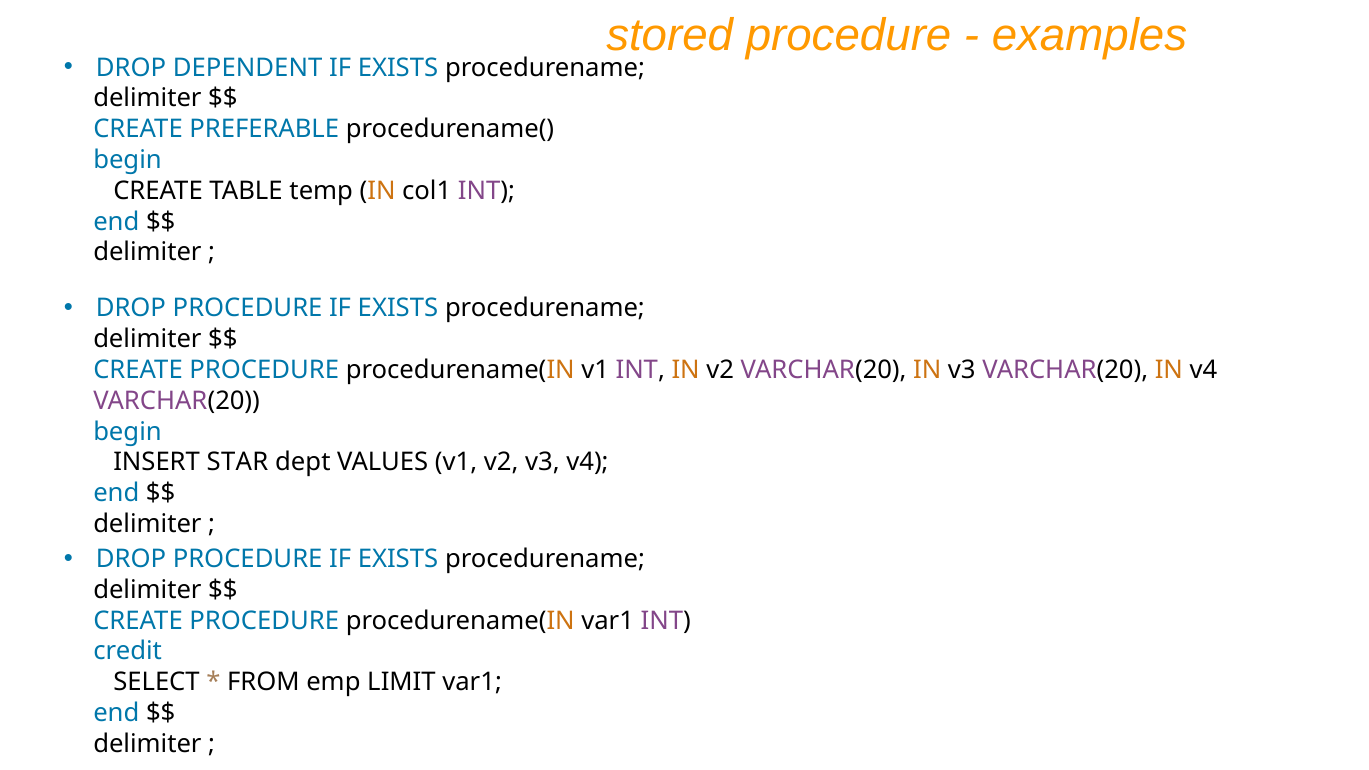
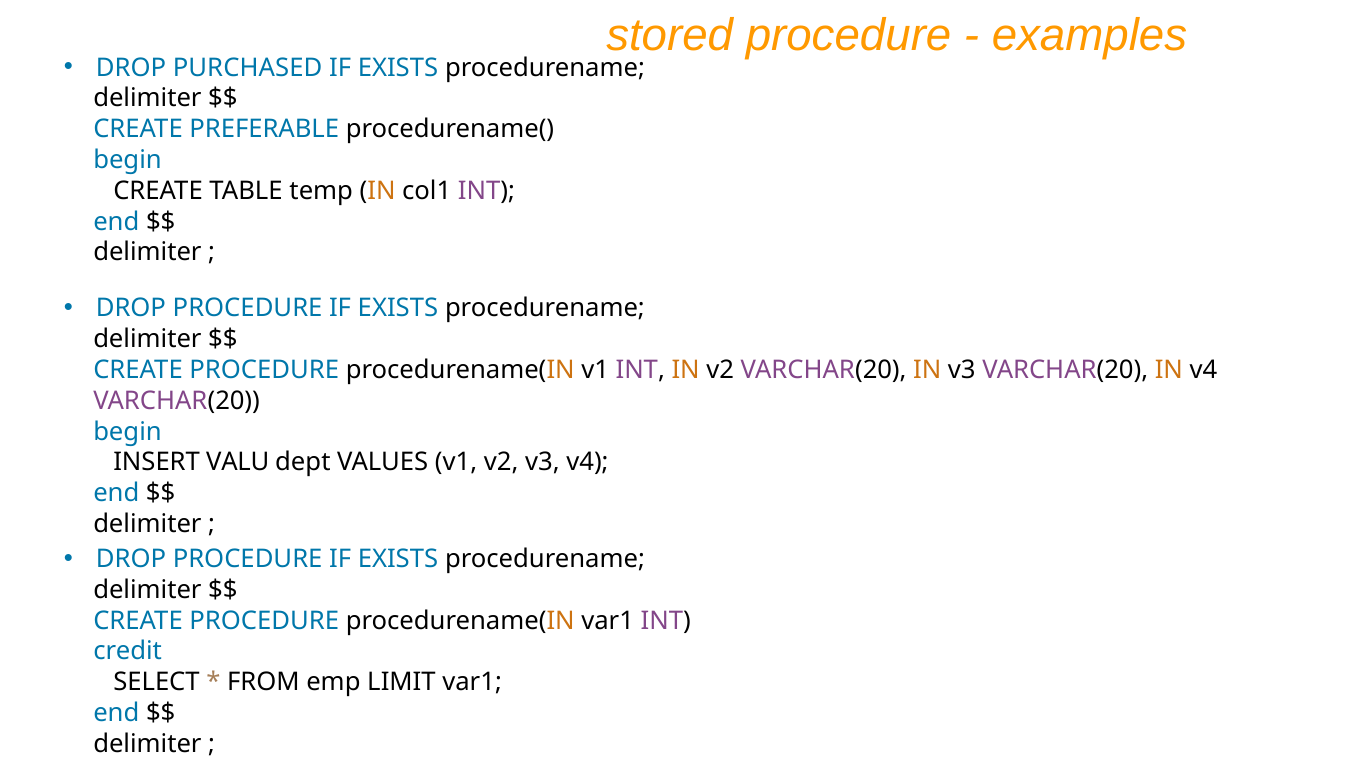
DEPENDENT: DEPENDENT -> PURCHASED (248, 68)
STAR: STAR -> VALU (238, 463)
